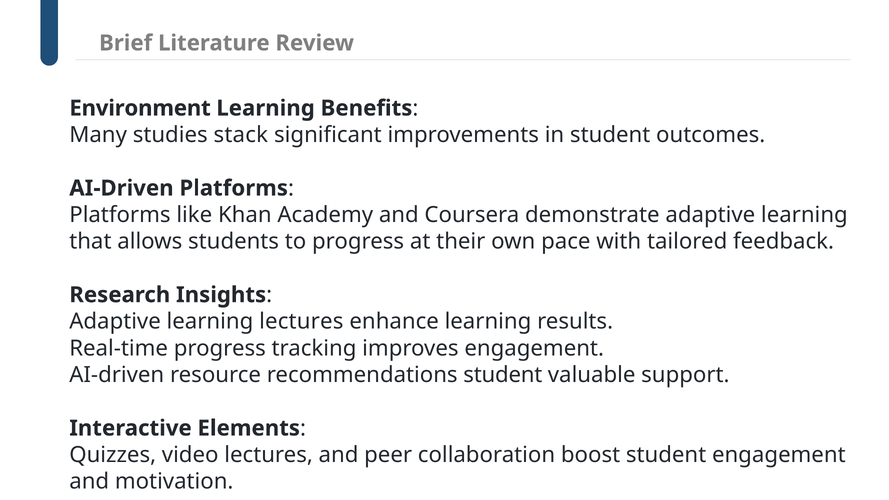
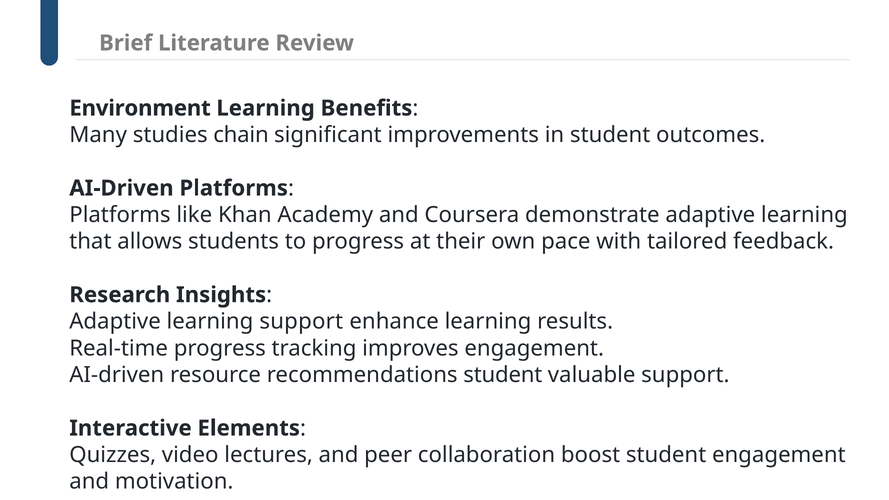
stack: stack -> chain (241, 135)
learning lectures: lectures -> support (301, 322)
